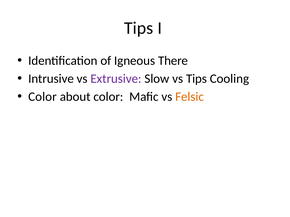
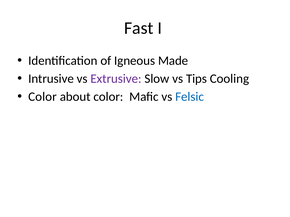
Tips: Tips -> Fast (139, 28)
There: There -> Made (173, 61)
Felsic colour: orange -> blue (190, 97)
